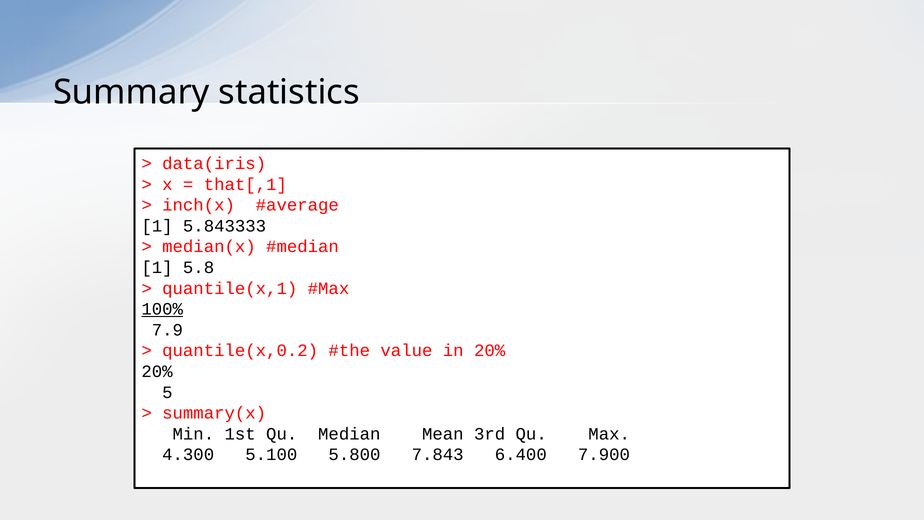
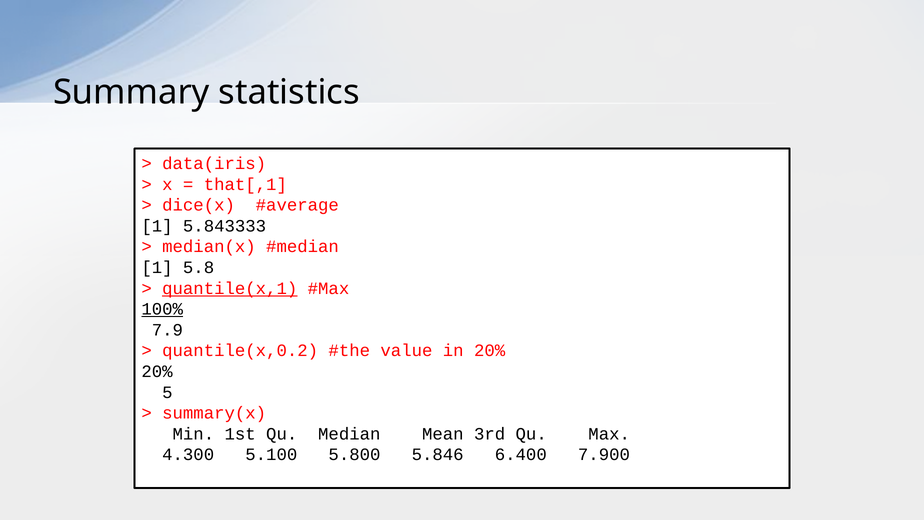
inch(x: inch(x -> dice(x (199, 205)
quantile(x,1 underline: none -> present (230, 288)
7.843: 7.843 -> 5.846 (438, 455)
